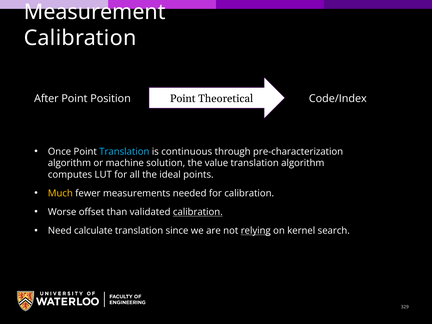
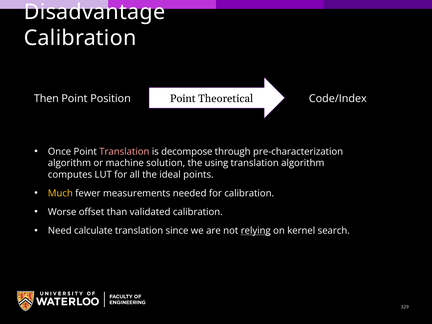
Measurement: Measurement -> Disadvantage (95, 12)
After: After -> Then (46, 98)
Translation colour: light blue -> pink (124, 152)
continuous: continuous -> decompose (187, 152)
value: value -> using (216, 163)
calibration underline: present -> none (198, 212)
